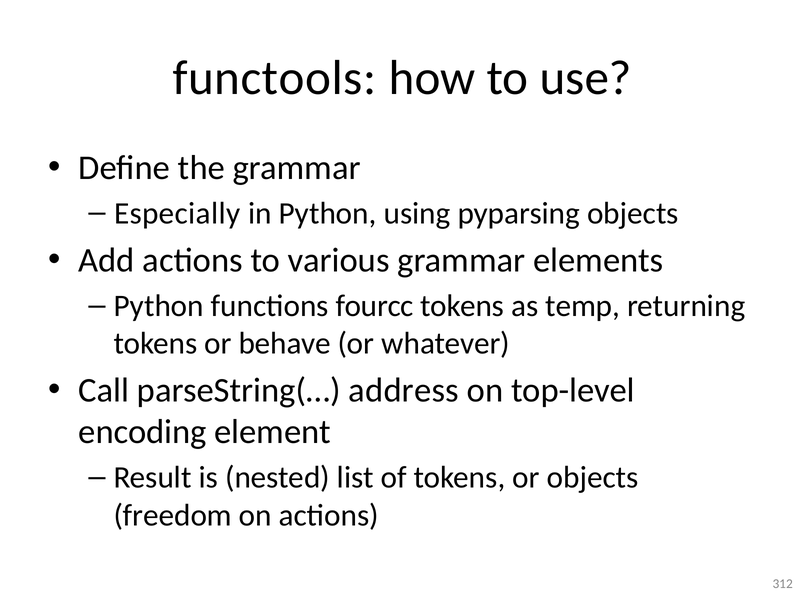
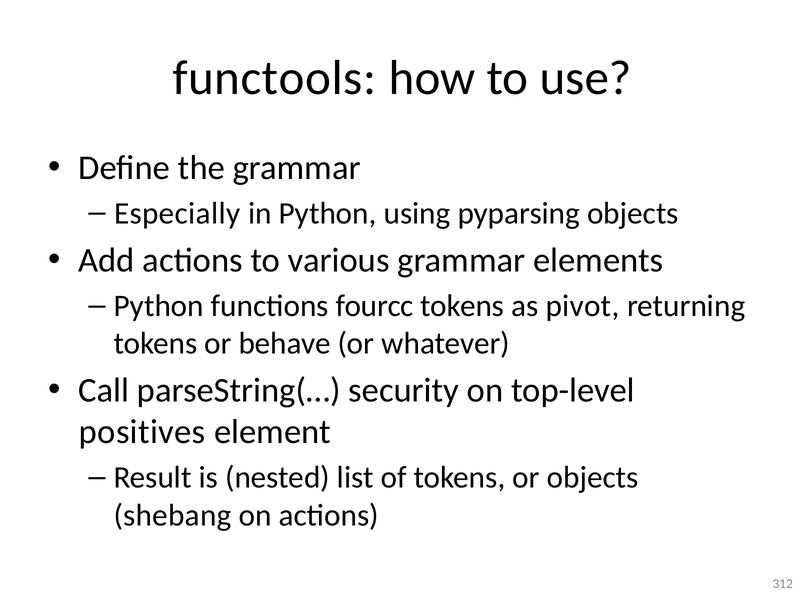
temp: temp -> pivot (583, 306)
address: address -> security (404, 391)
encoding: encoding -> positives (142, 432)
freedom: freedom -> shebang (173, 515)
